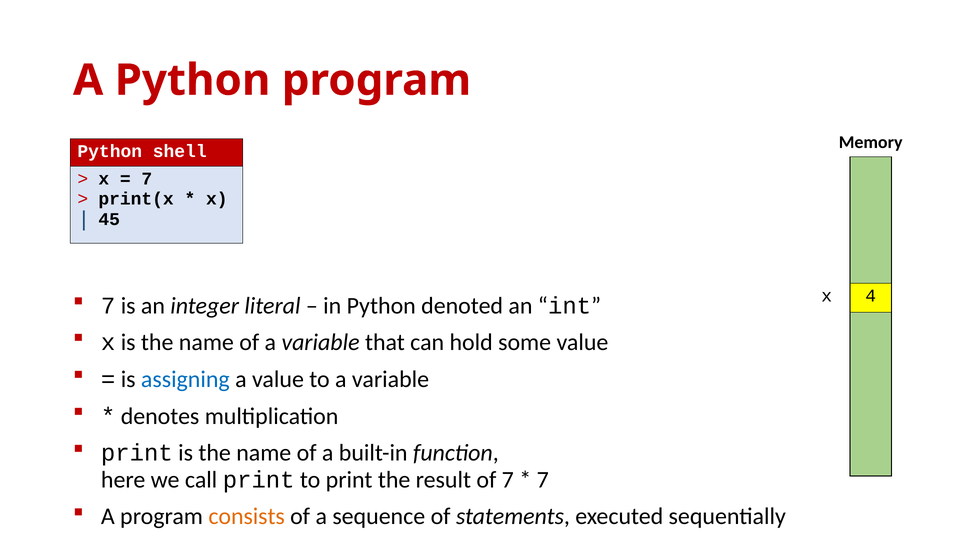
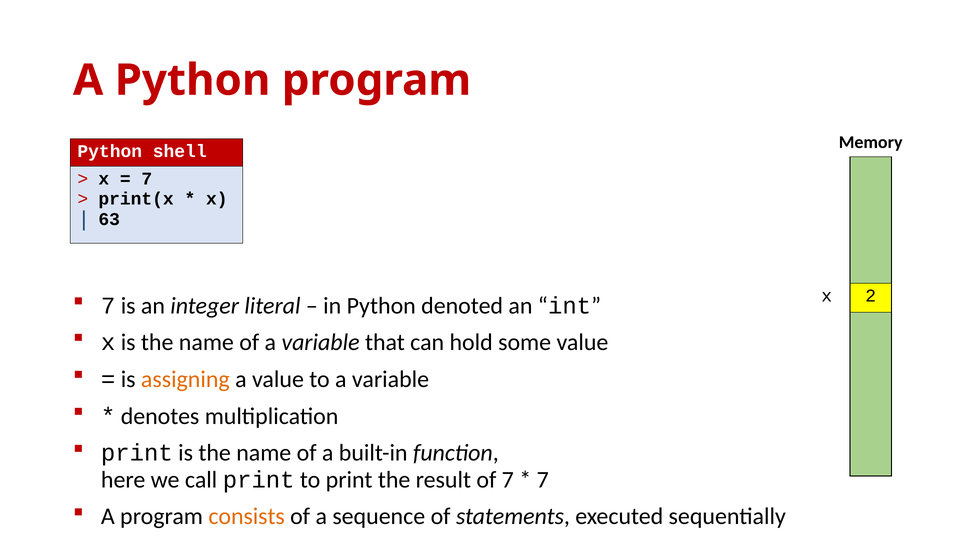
45: 45 -> 63 (109, 219)
4: 4 -> 2 (871, 296)
assigning colour: blue -> orange (185, 380)
